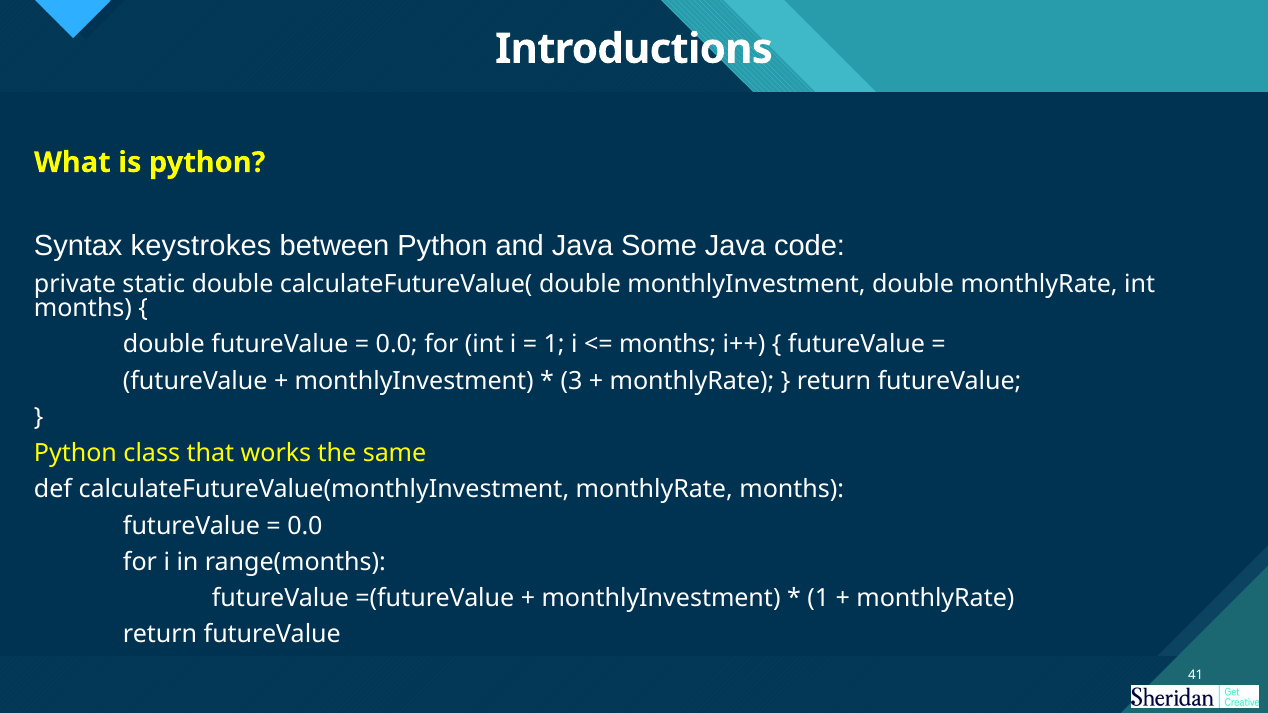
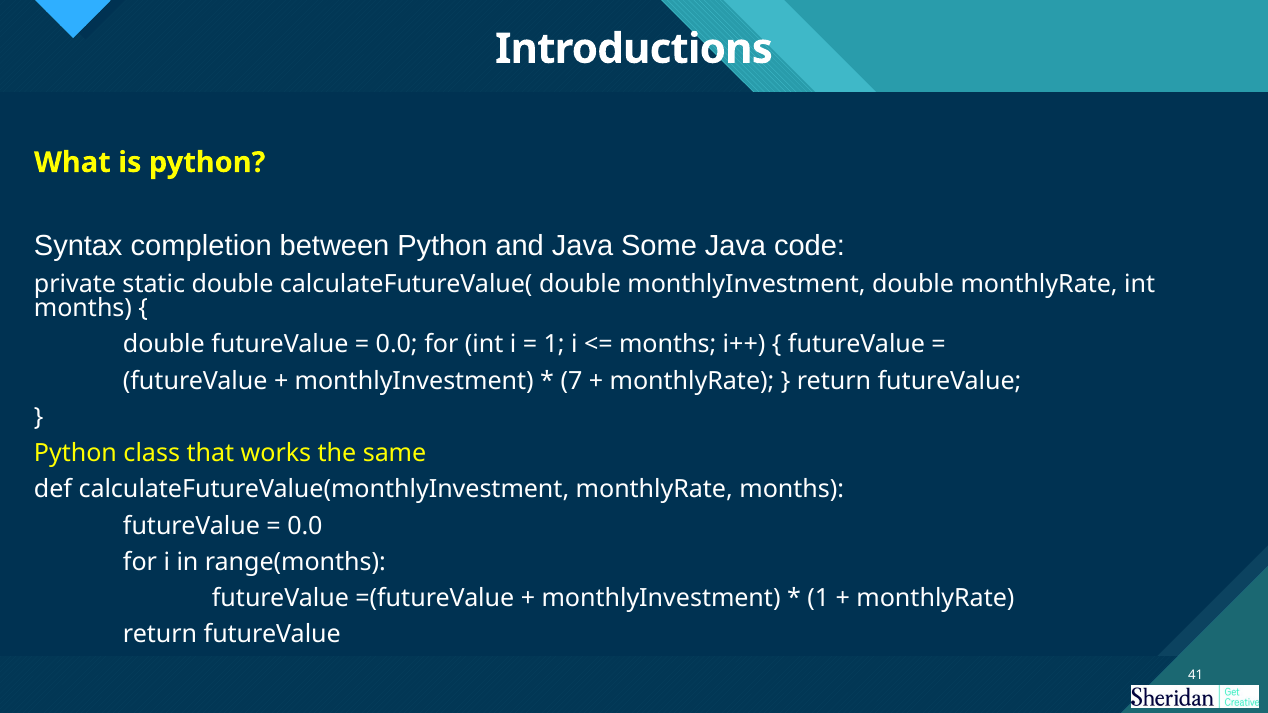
keystrokes: keystrokes -> completion (201, 246)
3: 3 -> 7 (572, 381)
